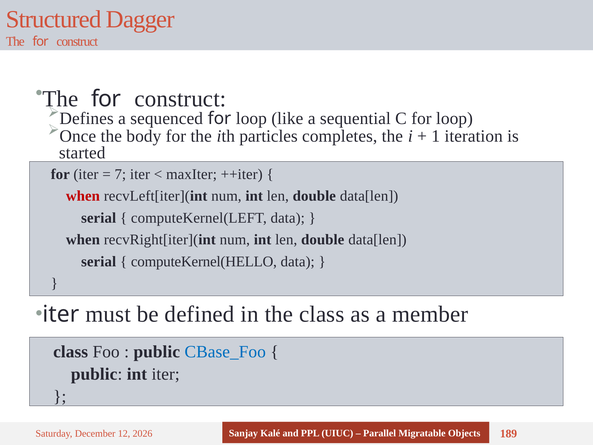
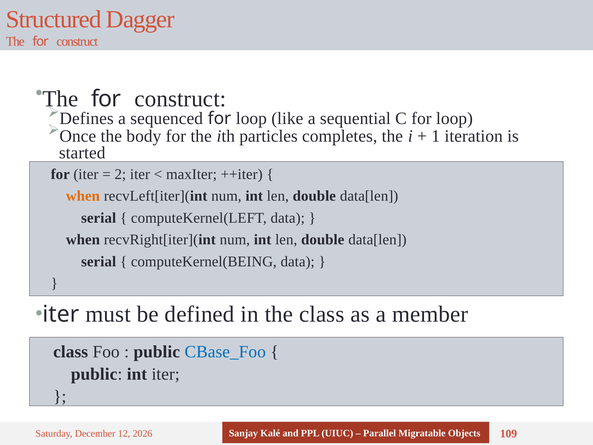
7: 7 -> 2 (120, 174)
when colour: red -> orange (83, 196)
computeKernel(HELLO: computeKernel(HELLO -> computeKernel(BEING (204, 261)
189: 189 -> 109 (508, 433)
